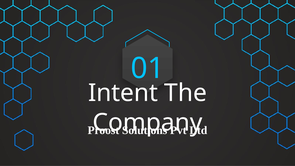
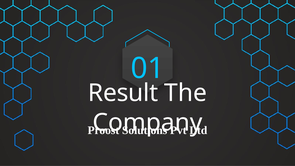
Intent: Intent -> Result (123, 93)
